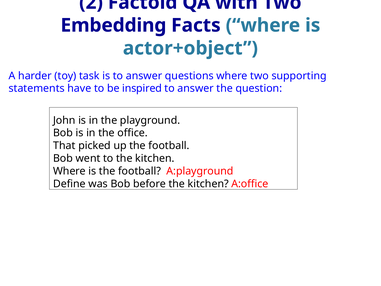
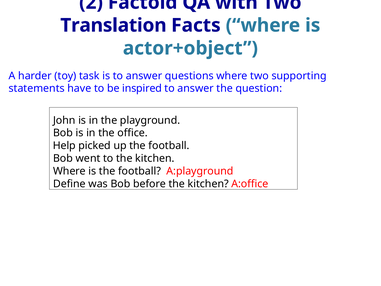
Embedding: Embedding -> Translation (113, 25)
That: That -> Help (64, 146)
